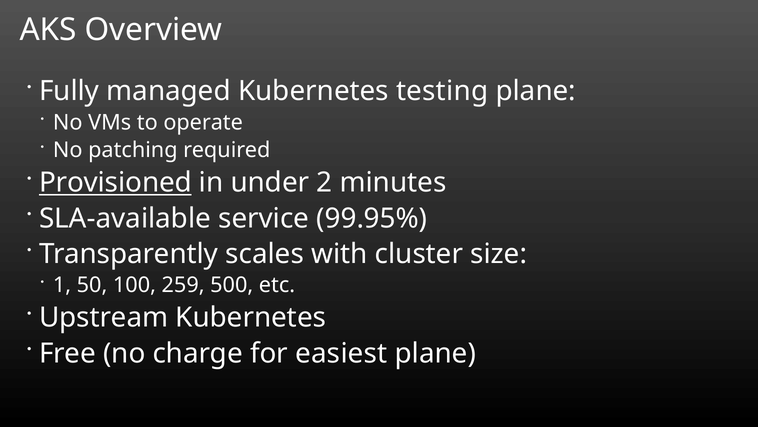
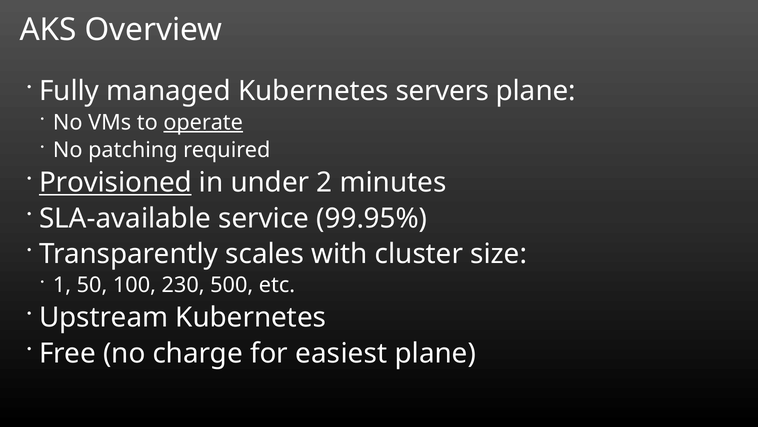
testing: testing -> servers (442, 91)
operate underline: none -> present (203, 122)
259: 259 -> 230 (183, 285)
